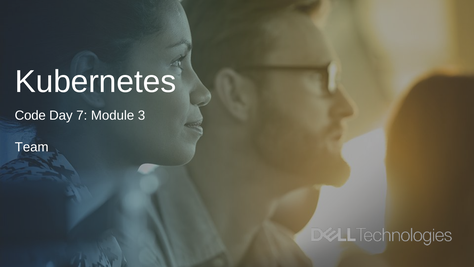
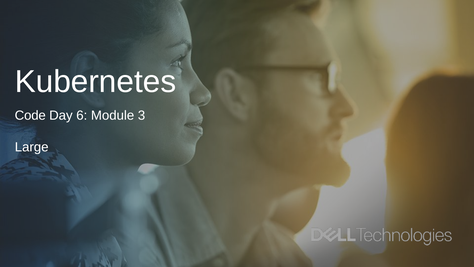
7: 7 -> 6 (82, 115)
Team: Team -> Large (32, 147)
